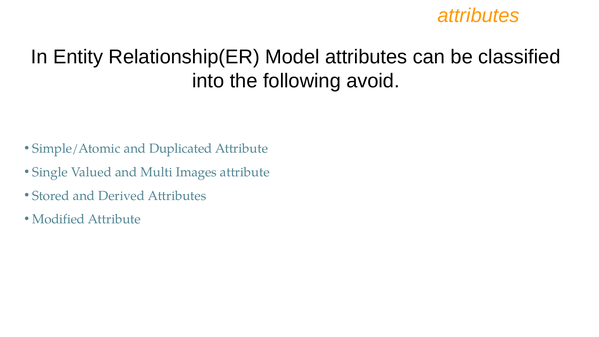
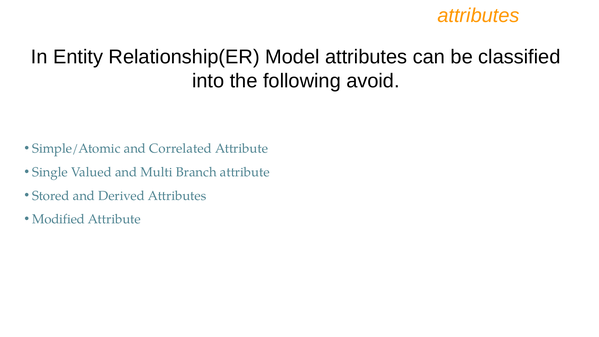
Duplicated: Duplicated -> Correlated (181, 149)
Images: Images -> Branch (196, 172)
